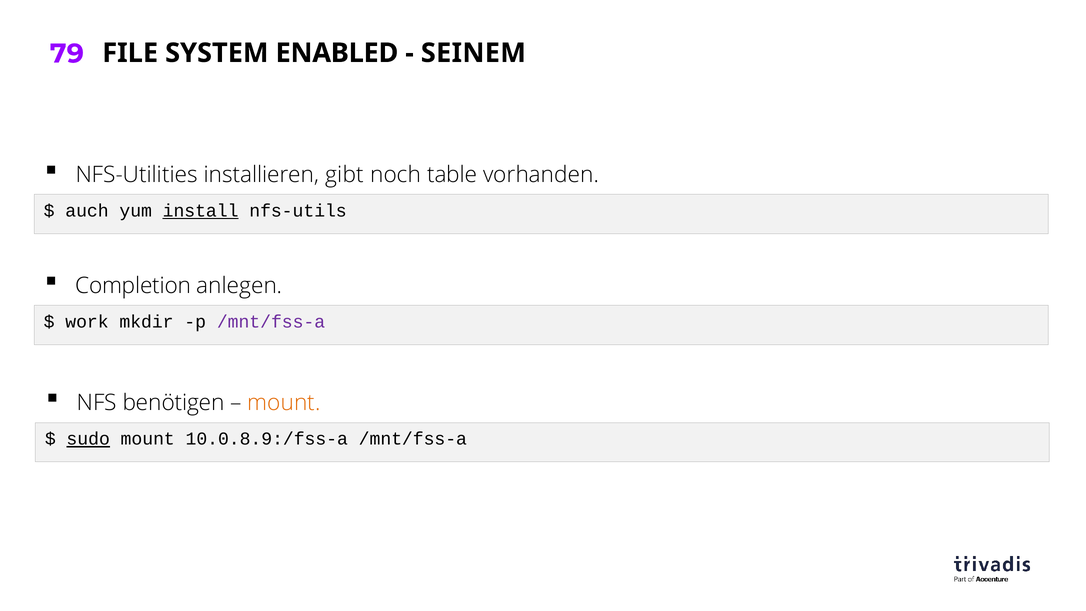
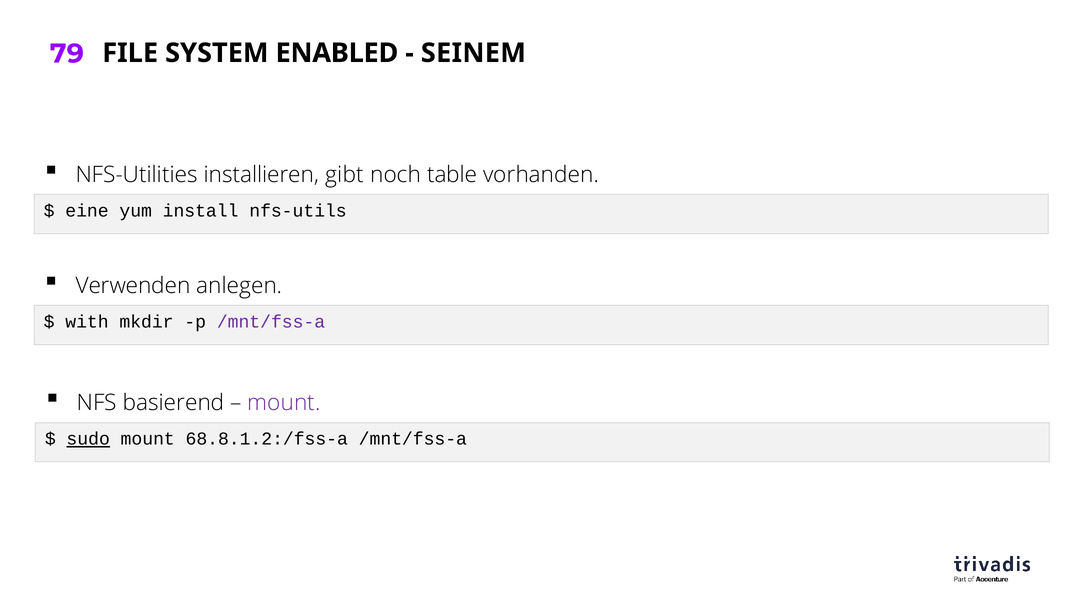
auch: auch -> eine (87, 211)
install underline: present -> none (201, 211)
Completion: Completion -> Verwenden (133, 286)
work: work -> with (87, 322)
benötigen: benötigen -> basierend (173, 403)
mount colour: orange -> purple (284, 403)
10.0.8.9:/fss-a: 10.0.8.9:/fss-a -> 68.8.1.2:/fss-a (267, 439)
